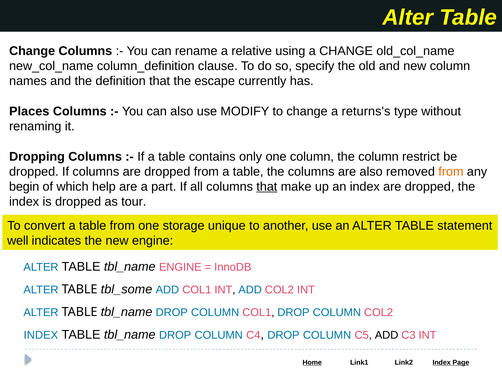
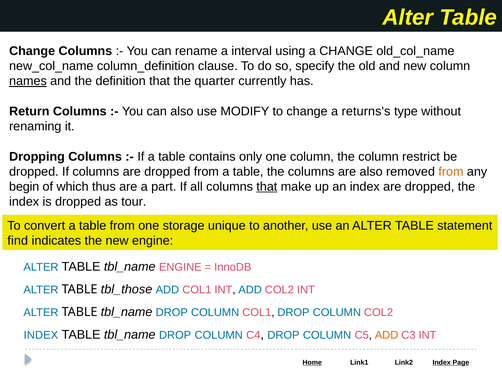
relative: relative -> interval (252, 51)
names underline: none -> present (28, 81)
escape: escape -> quarter (215, 81)
Places: Places -> Return (29, 111)
help: help -> thus (104, 186)
well: well -> find (18, 240)
tbl_some: tbl_some -> tbl_those (127, 289)
ADD colour: black -> orange (387, 335)
